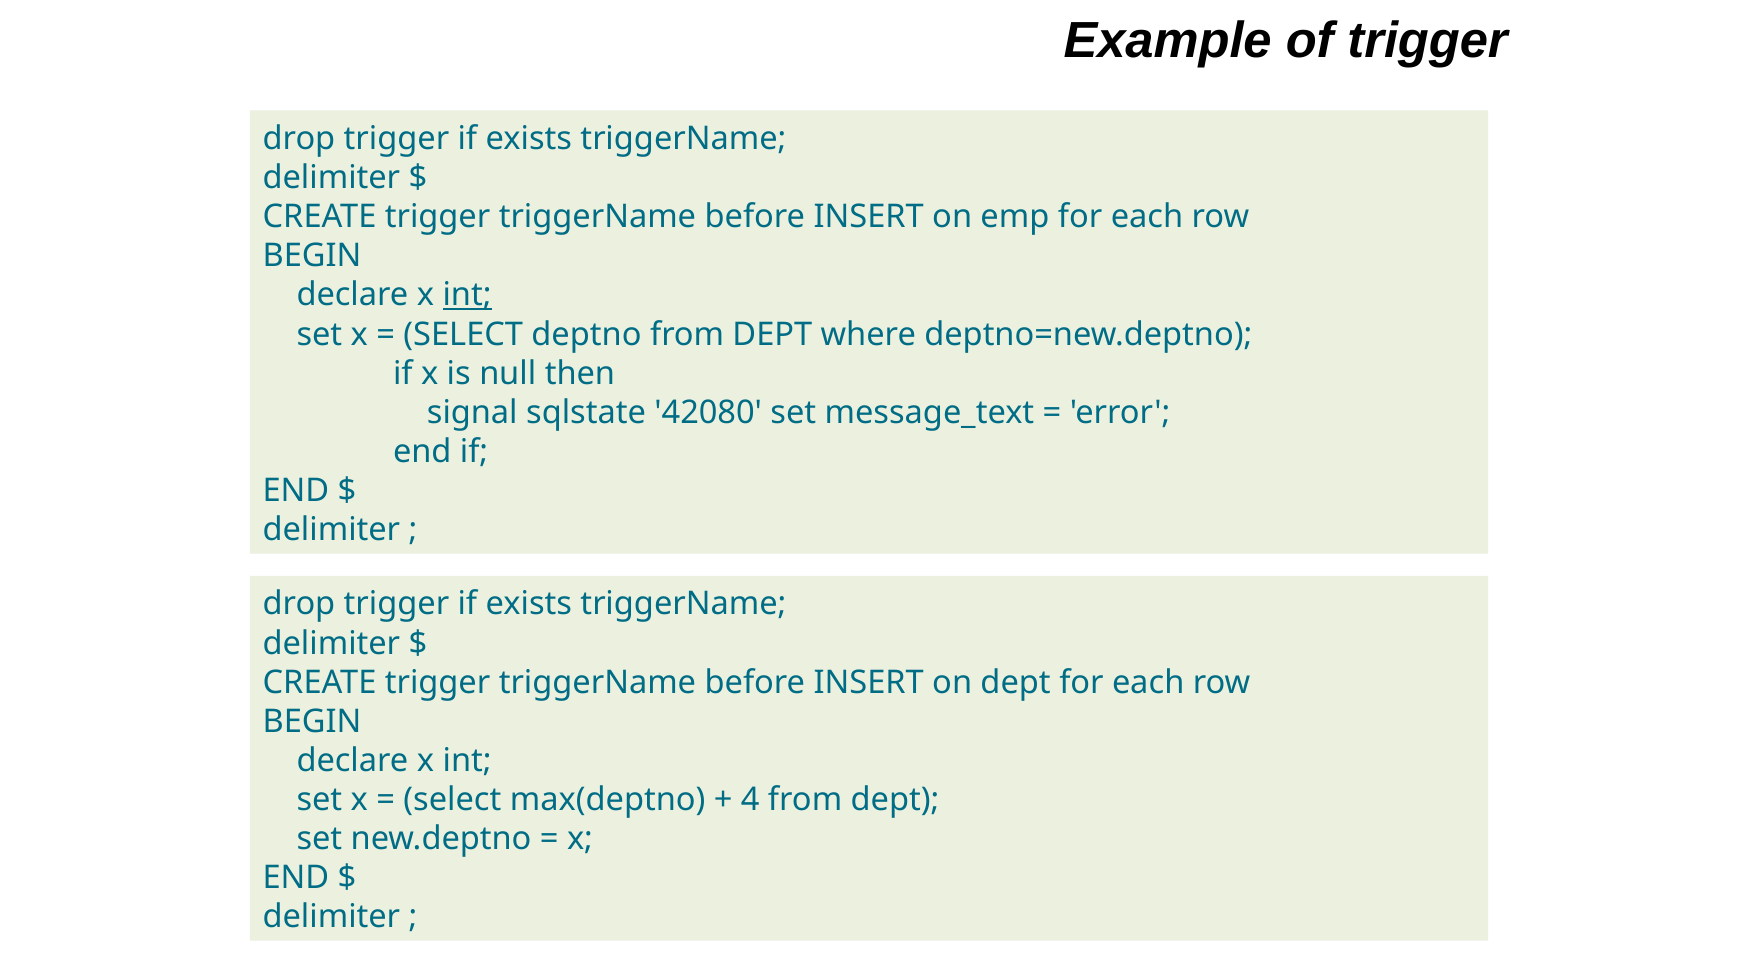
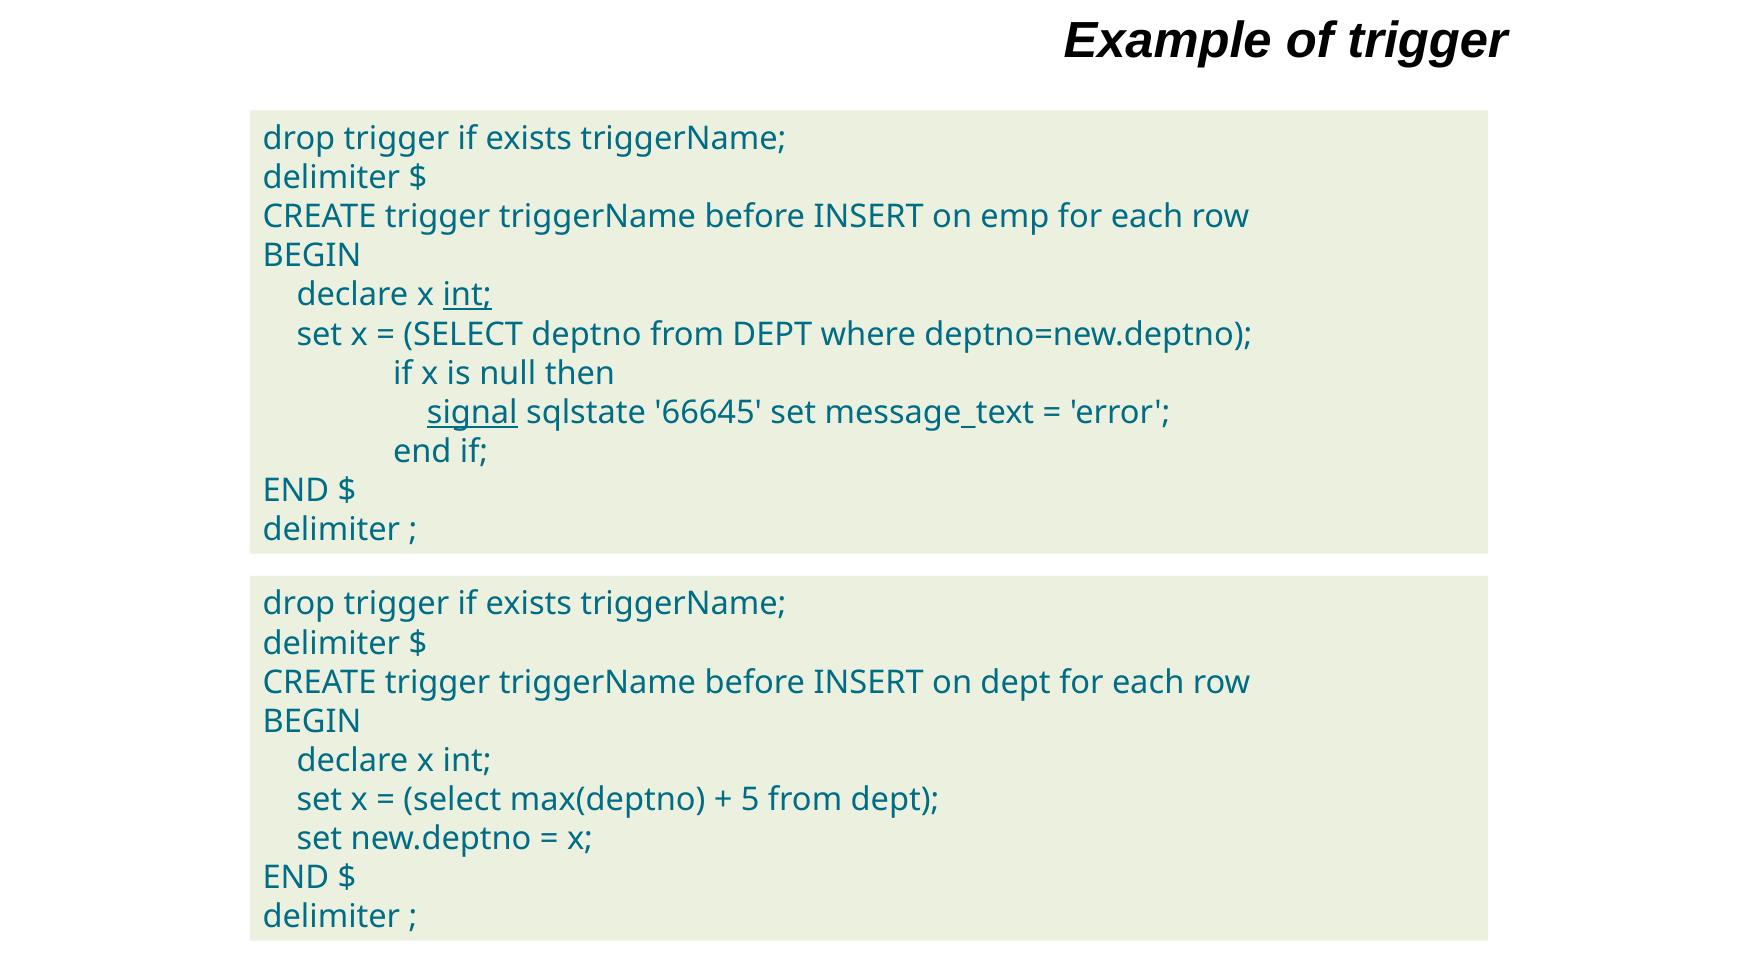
signal underline: none -> present (472, 412)
42080: 42080 -> 66645 (708, 412)
4: 4 -> 5 (750, 800)
